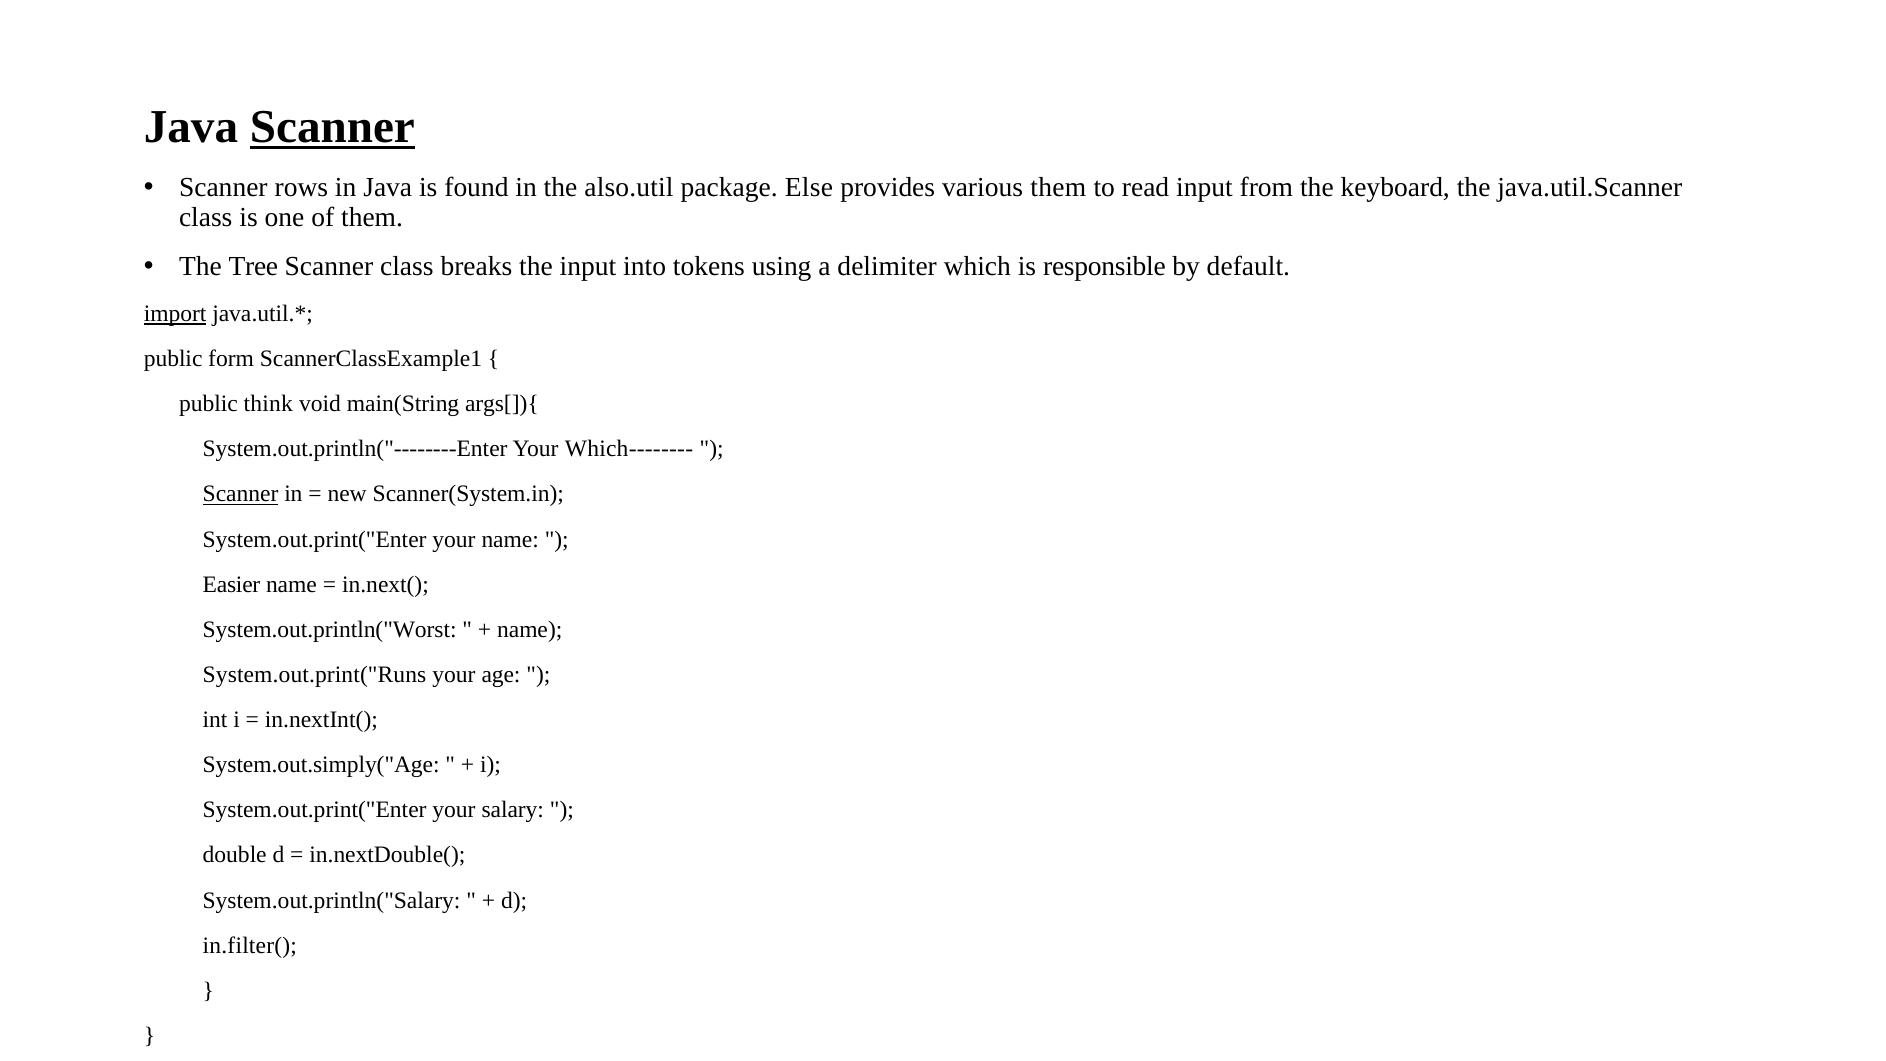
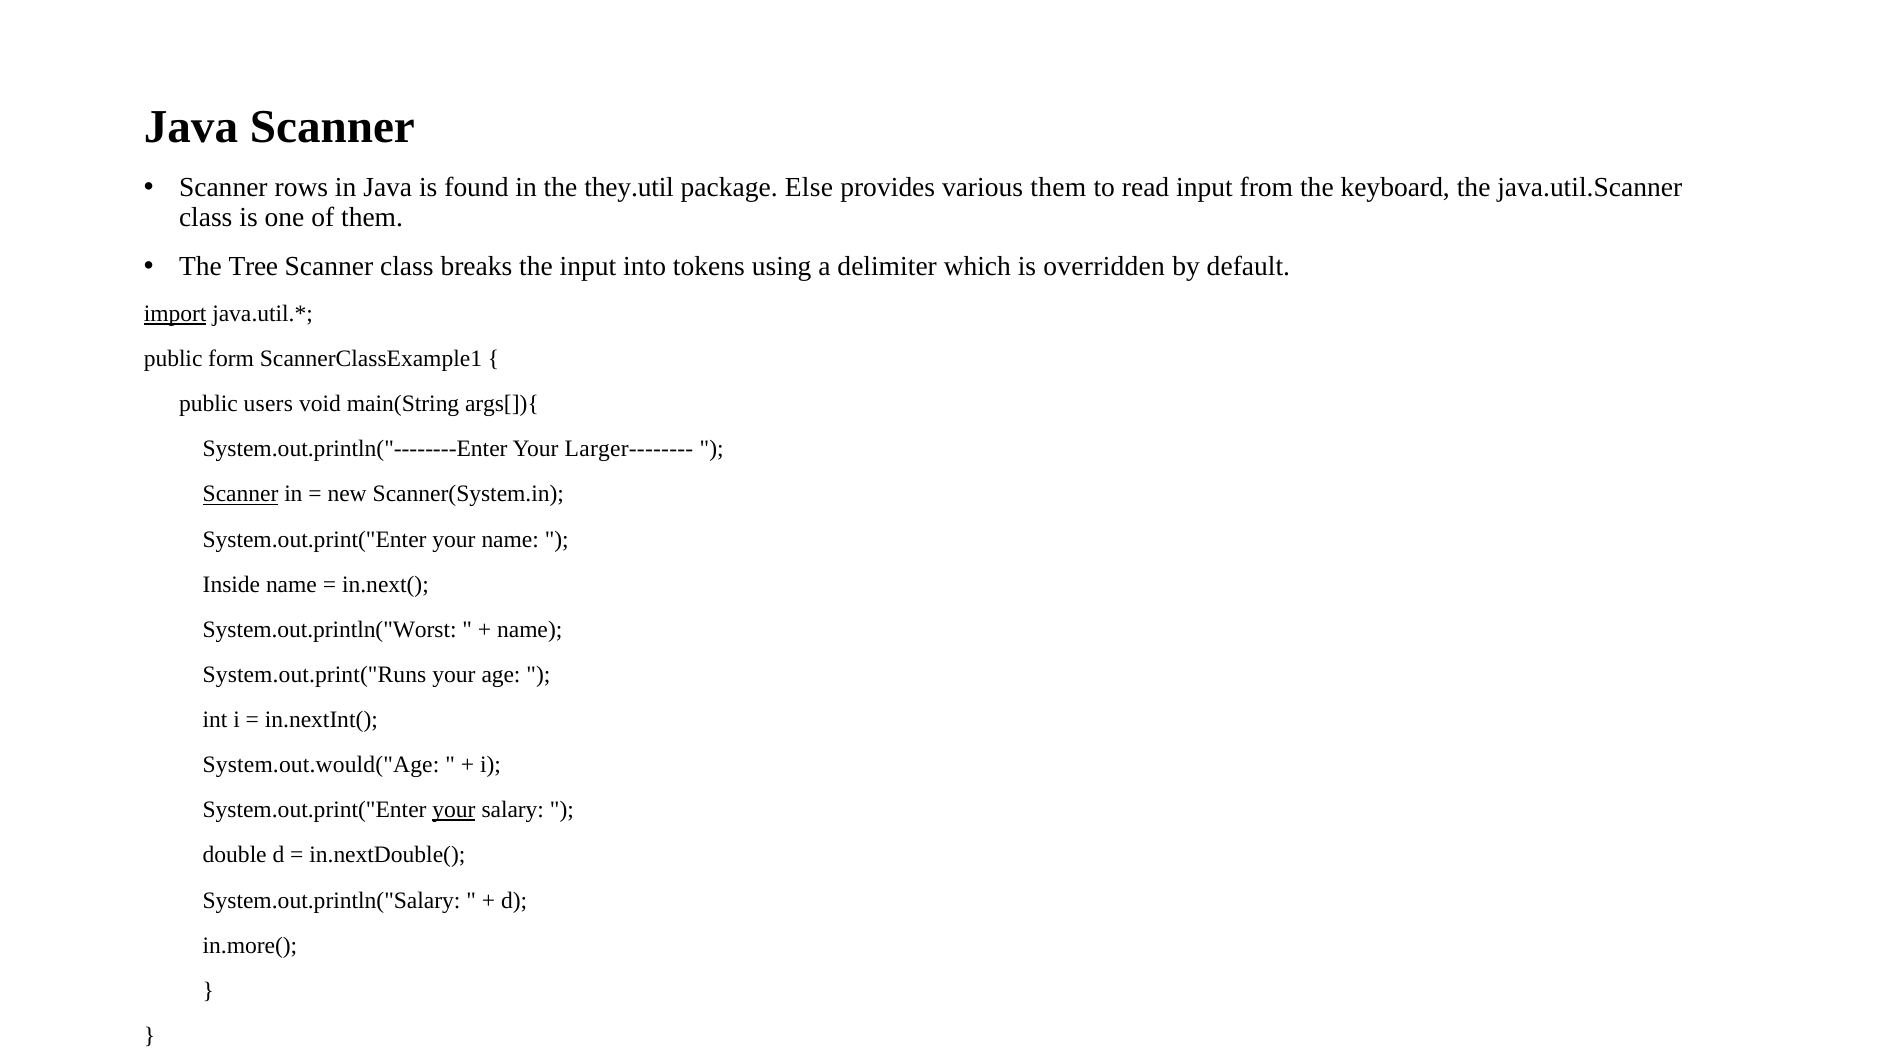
Scanner underline: present -> none (332, 127)
also.util: also.util -> they.util (629, 187)
responsible: responsible -> overridden (1104, 266)
think: think -> users (268, 404)
Which--------: Which-------- -> Larger-------- (629, 449)
Easier: Easier -> Inside (231, 584)
System.out.simply("Age: System.out.simply("Age -> System.out.would("Age (321, 765)
your underline: none -> present (454, 810)
in.filter(: in.filter( -> in.more( (250, 945)
